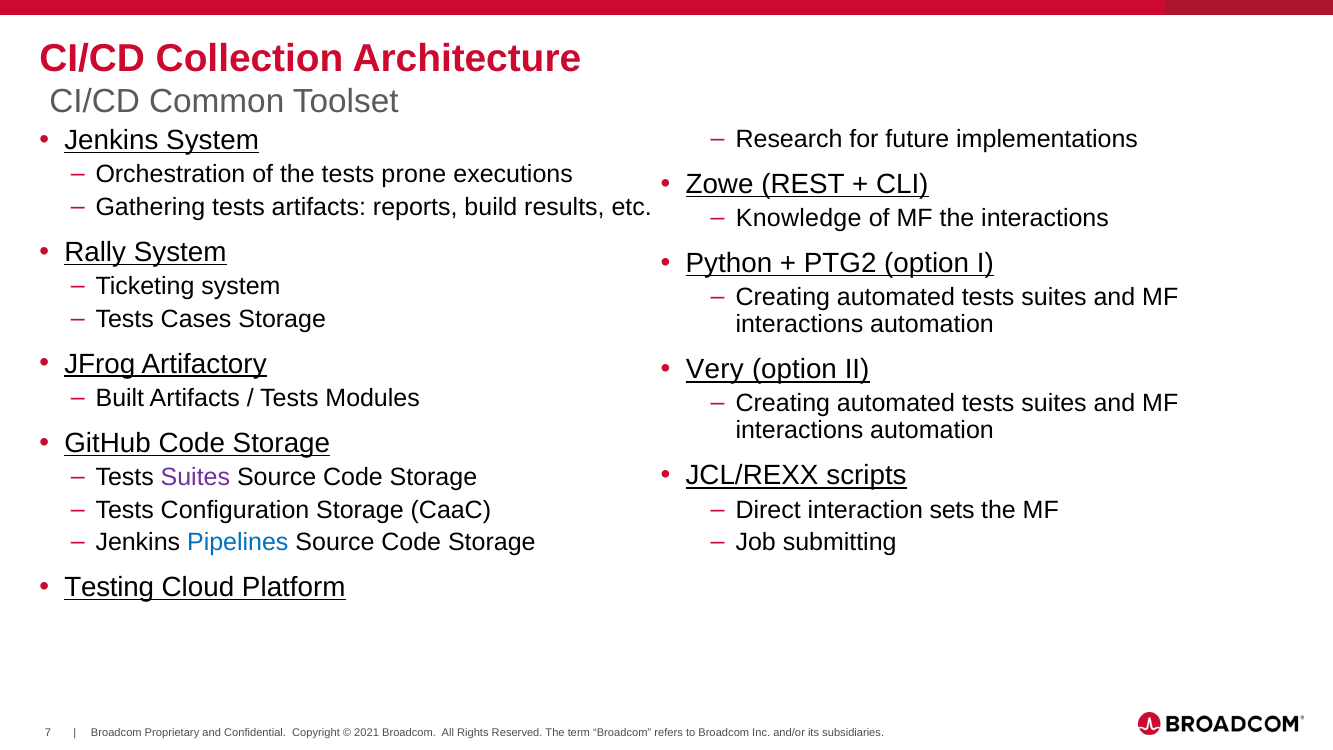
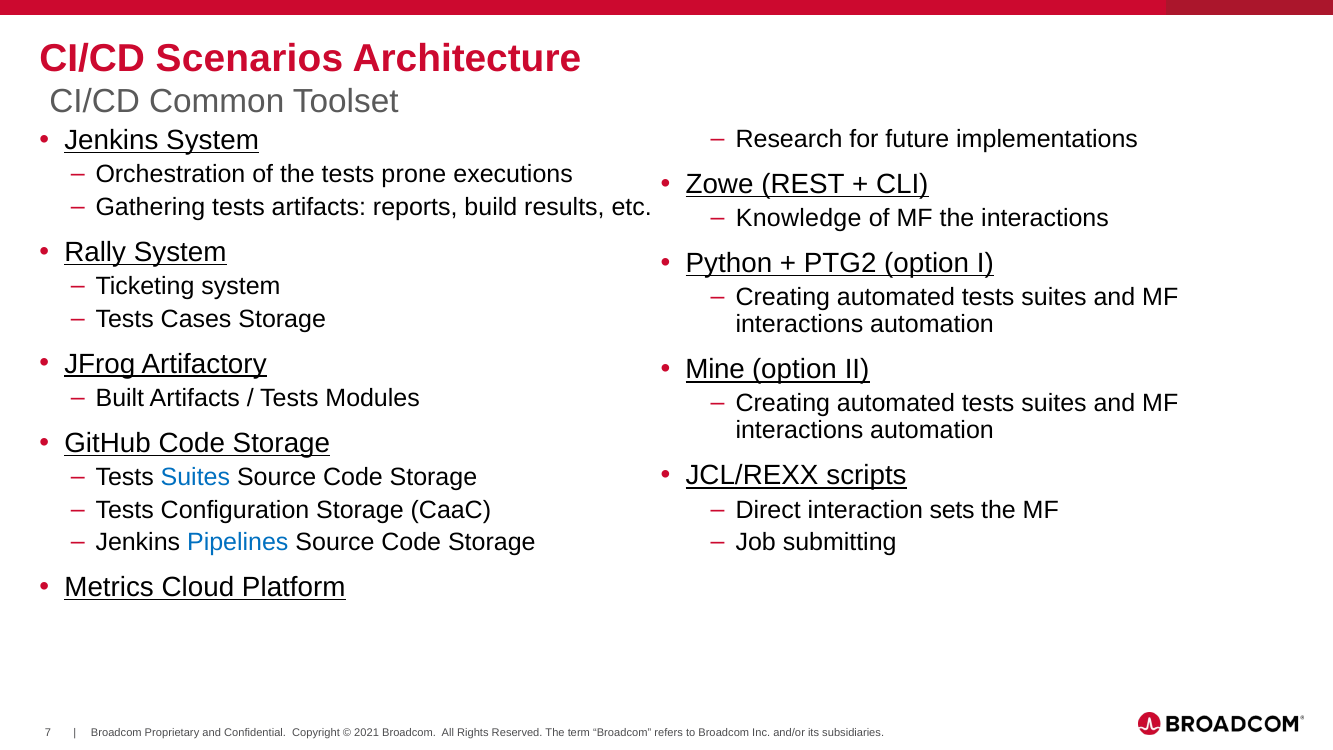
Collection: Collection -> Scenarios (249, 58)
Very: Very -> Mine (715, 369)
Suites colour: purple -> blue (195, 477)
Testing: Testing -> Metrics (109, 587)
